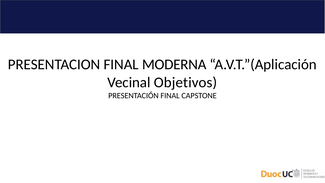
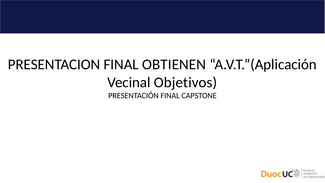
MODERNA: MODERNA -> OBTIENEN (174, 64)
